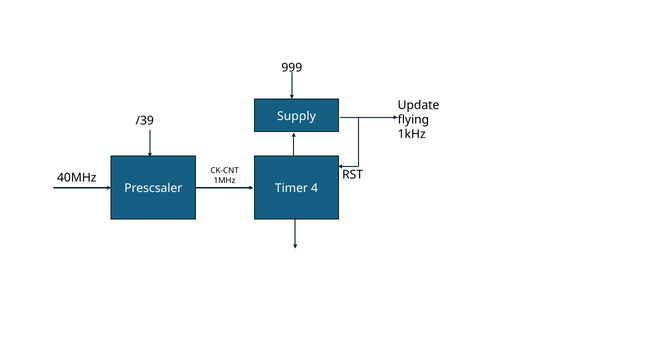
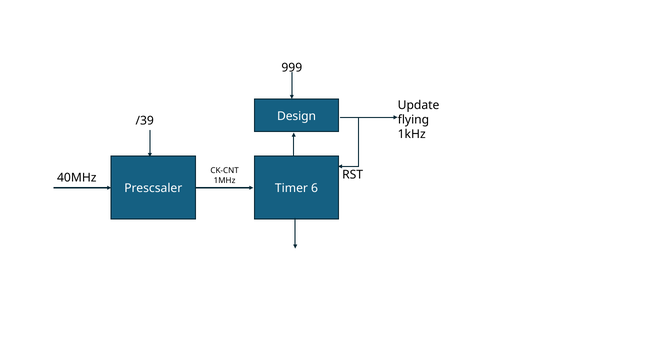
Supply: Supply -> Design (297, 116)
4: 4 -> 6 (315, 188)
